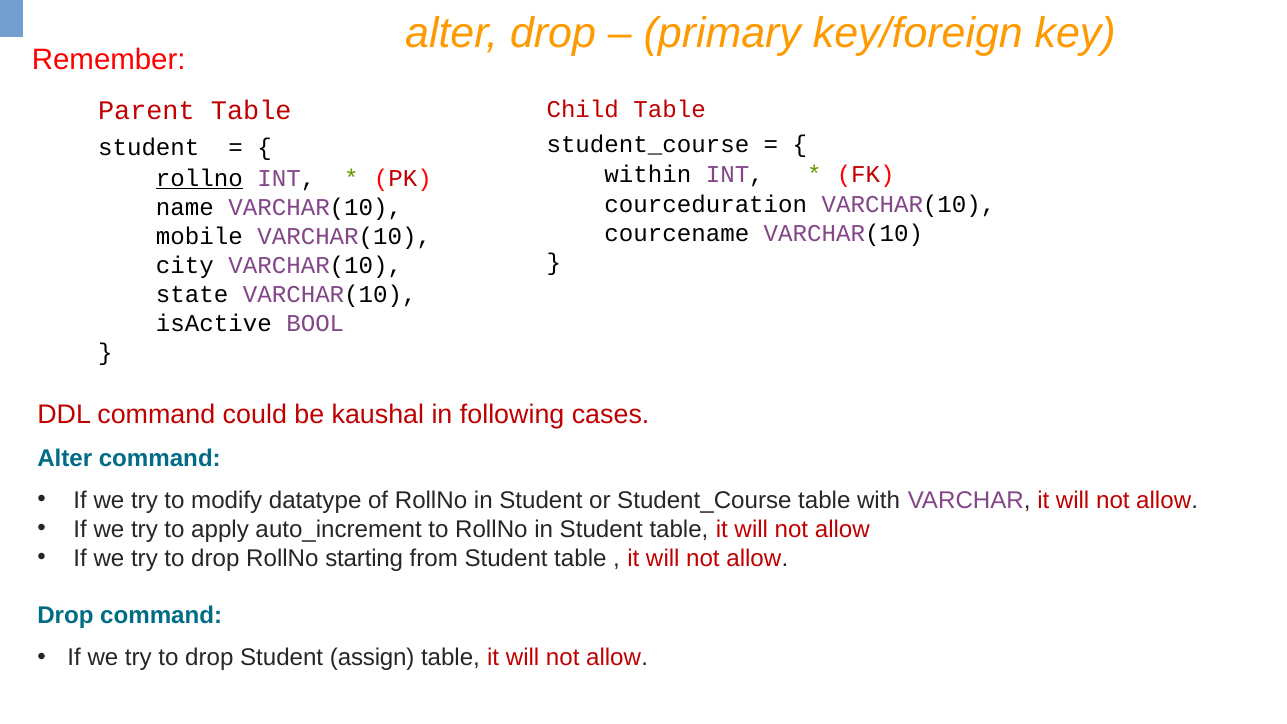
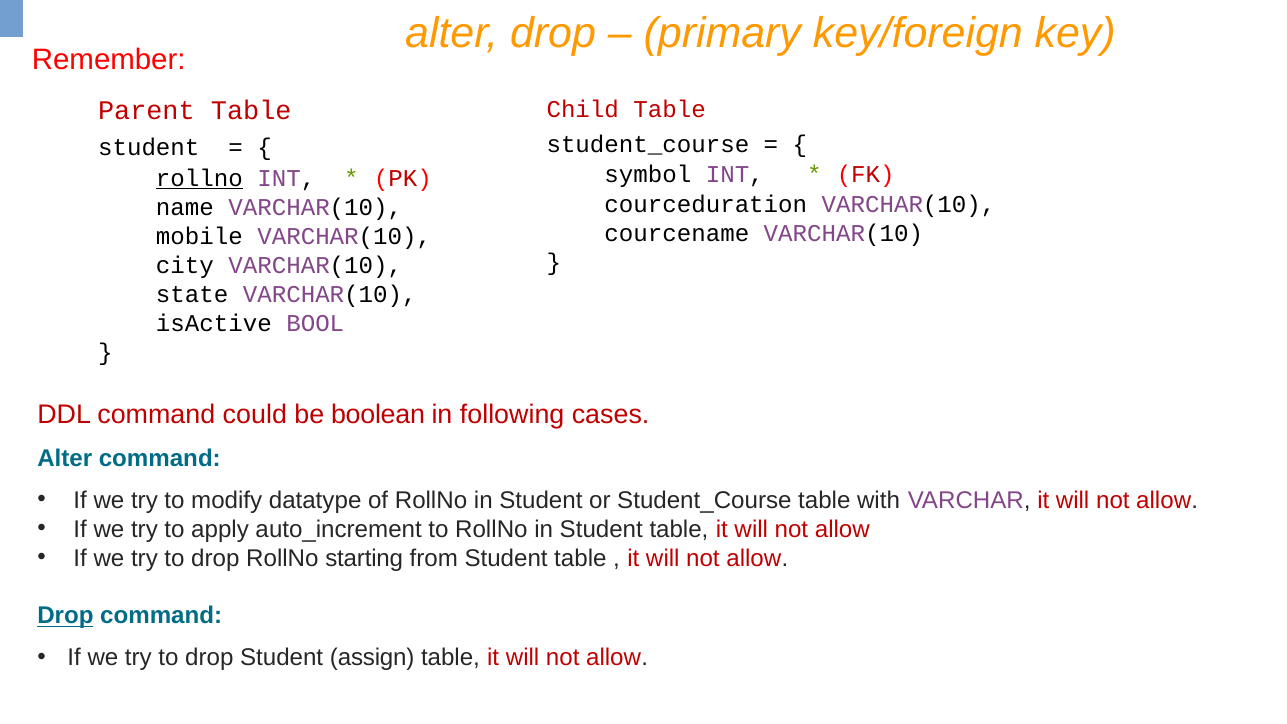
within: within -> symbol (648, 175)
kaushal: kaushal -> boolean (378, 415)
Drop underline: none -> present (65, 616)
